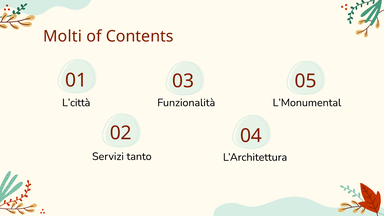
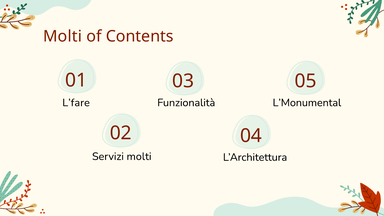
L’città: L’città -> L’fare (76, 103)
Servizi tanto: tanto -> molti (139, 156)
